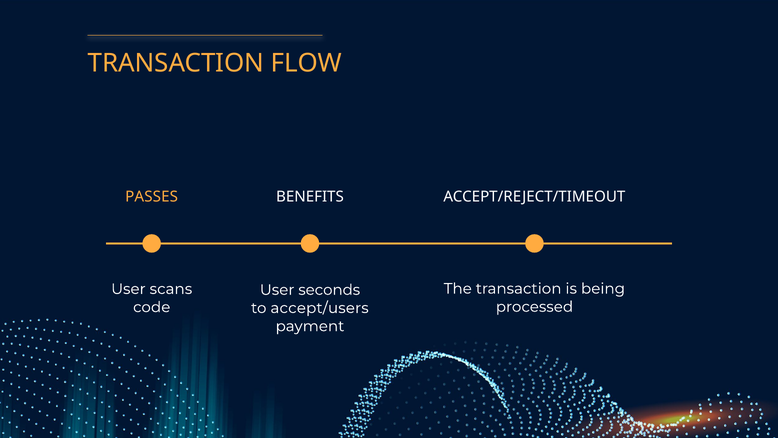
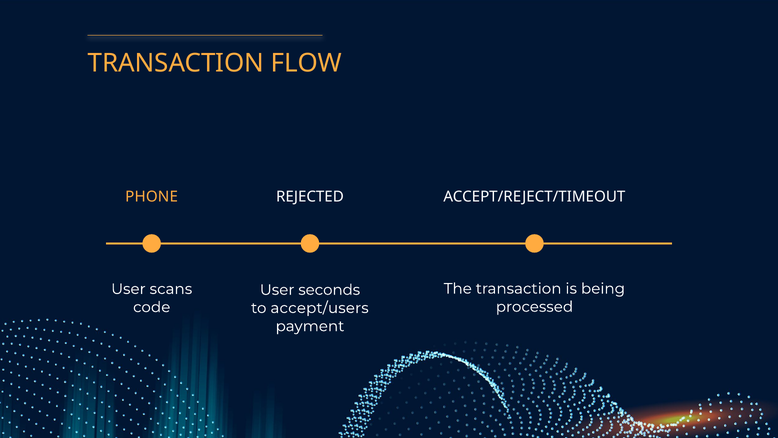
BENEFITS: BENEFITS -> REJECTED (310, 196)
PASSES: PASSES -> PHONE (152, 197)
